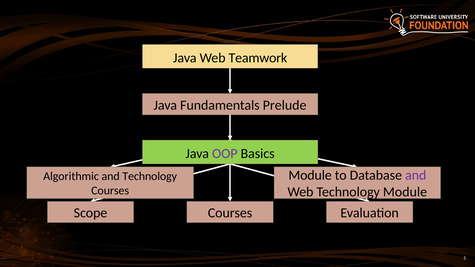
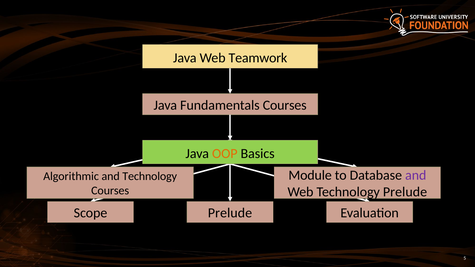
Fundamentals Prelude: Prelude -> Courses (285, 105)
OOP colour: purple -> orange (225, 154)
Technology Module: Module -> Prelude (405, 192)
Courses: Courses -> Prelude (230, 213)
